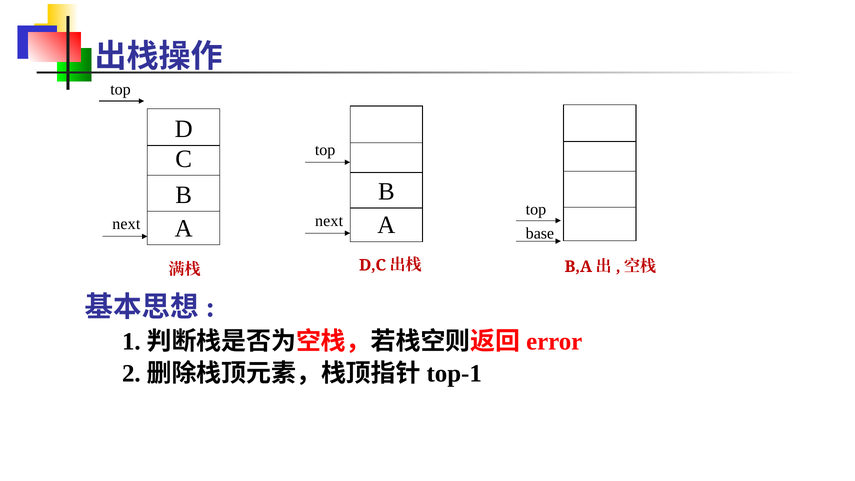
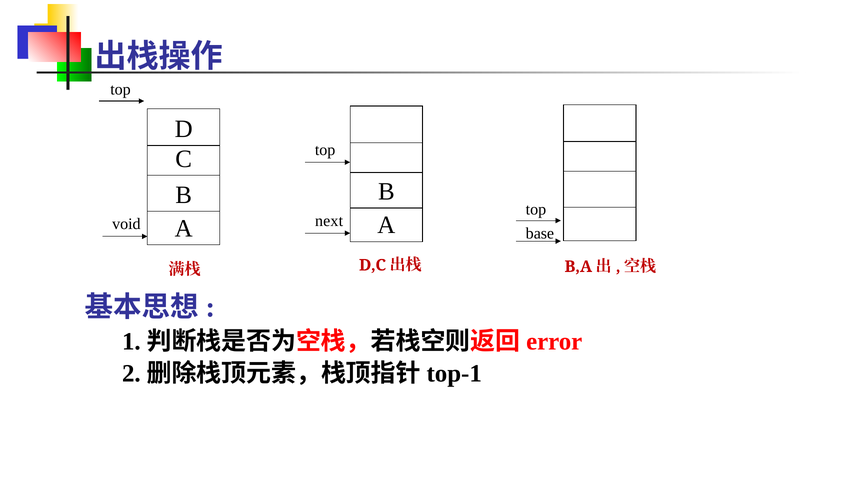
next: next -> void (126, 224)
